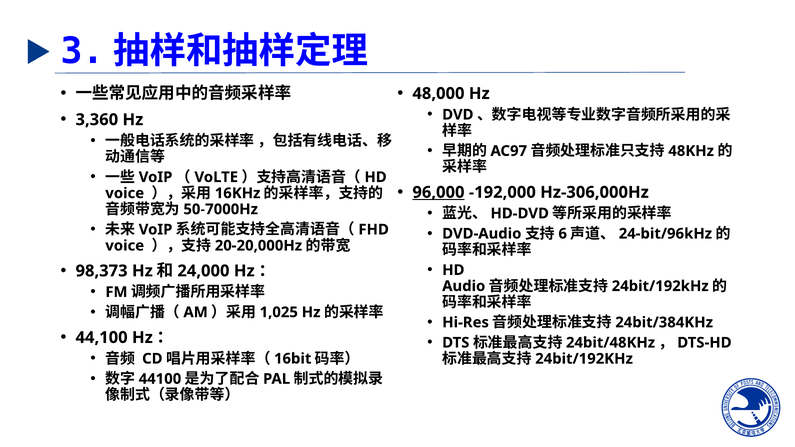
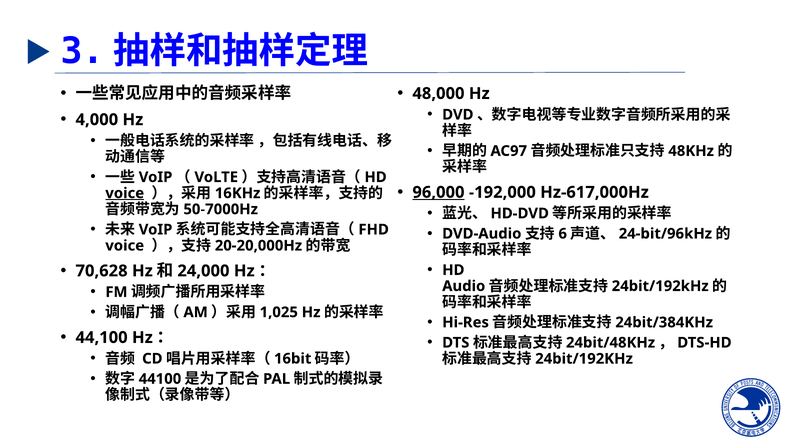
3,360: 3,360 -> 4,000 (97, 120)
Hz-306,000Hz: Hz-306,000Hz -> Hz-617,000Hz (595, 192)
voice underline: none -> present (125, 193)
98,373: 98,373 -> 70,628 (102, 271)
